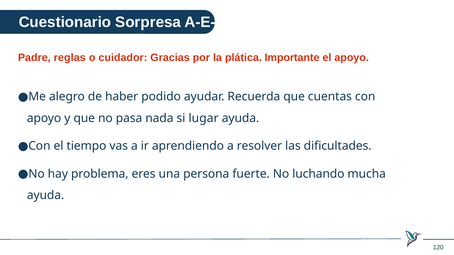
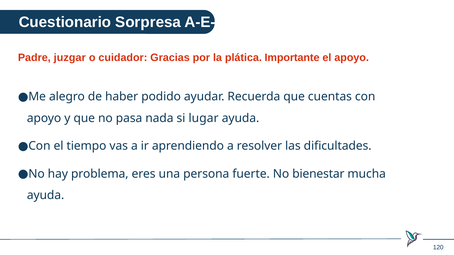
reglas: reglas -> juzgar (70, 58)
luchando: luchando -> bienestar (318, 174)
